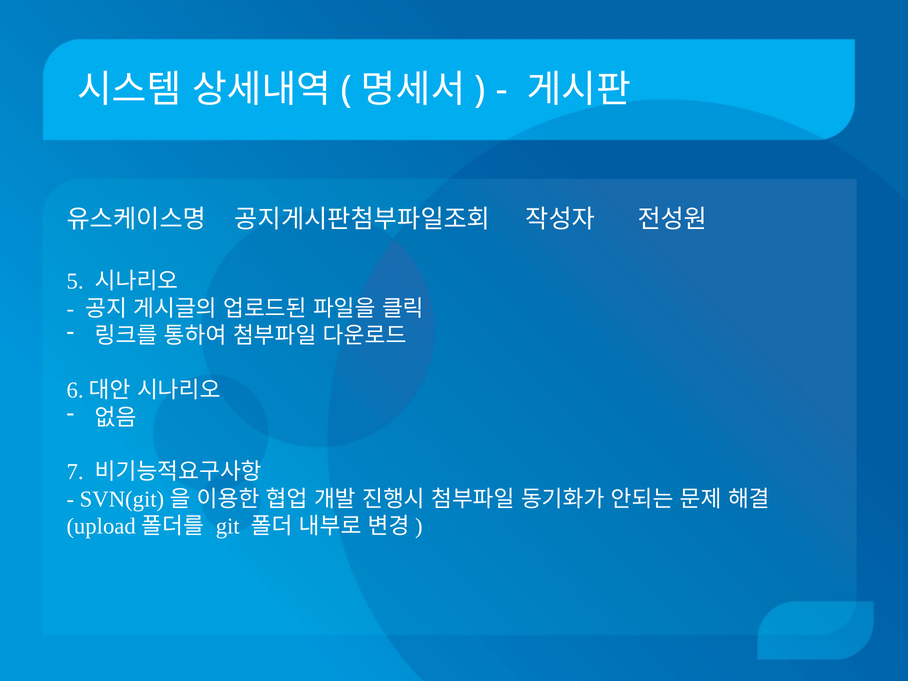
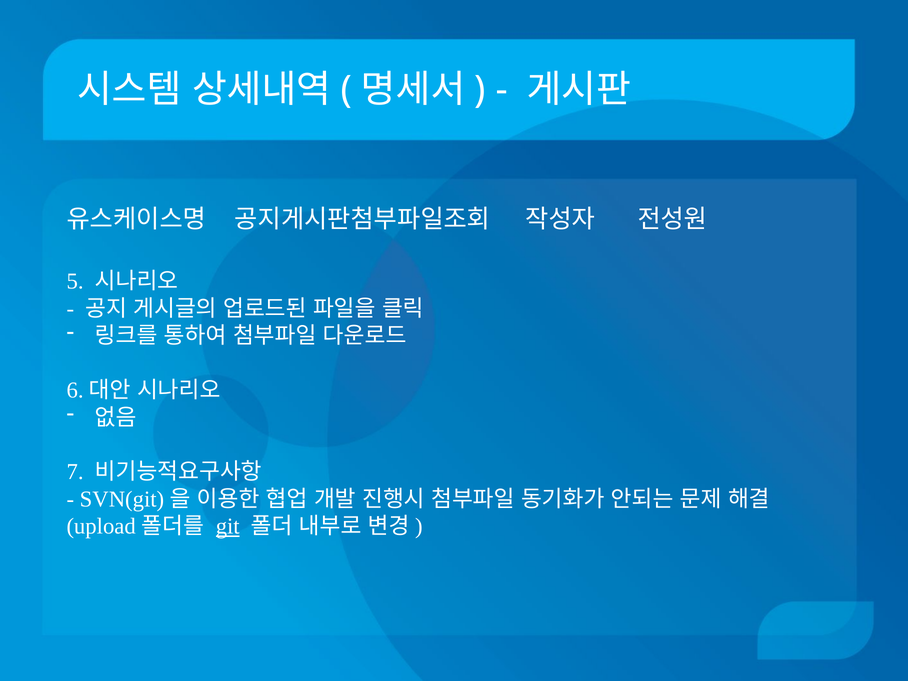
git underline: none -> present (228, 526)
